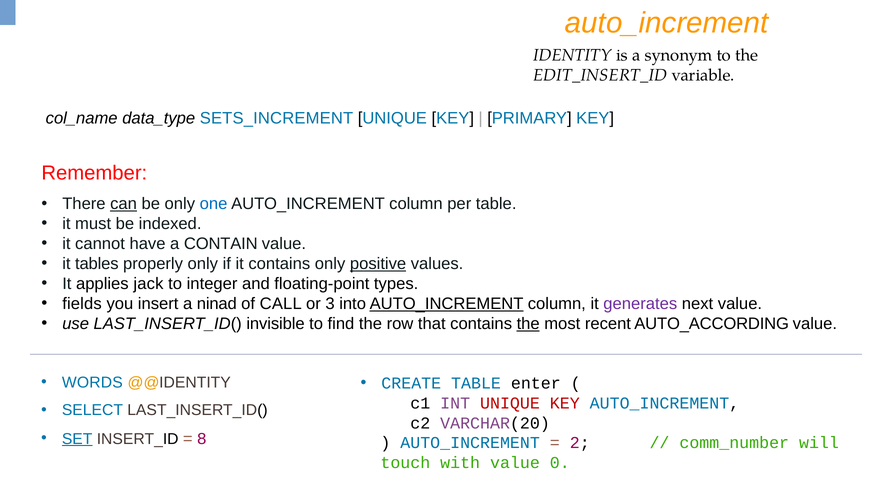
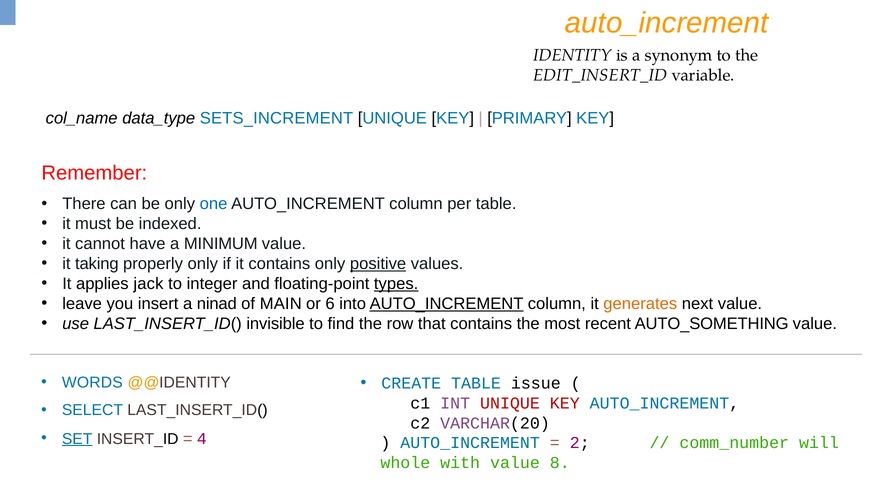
can underline: present -> none (124, 204)
CONTAIN: CONTAIN -> MINIMUM (221, 244)
tables: tables -> taking (97, 263)
types underline: none -> present (396, 283)
fields: fields -> leave (82, 303)
CALL: CALL -> MAIN (281, 303)
3: 3 -> 6 (330, 303)
generates colour: purple -> orange (640, 303)
the underline: present -> none (528, 323)
AUTO_ACCORDING: AUTO_ACCORDING -> AUTO_SOMETHING (712, 323)
enter: enter -> issue (536, 383)
8: 8 -> 4 (202, 438)
touch: touch -> whole (405, 462)
0: 0 -> 8 (560, 462)
